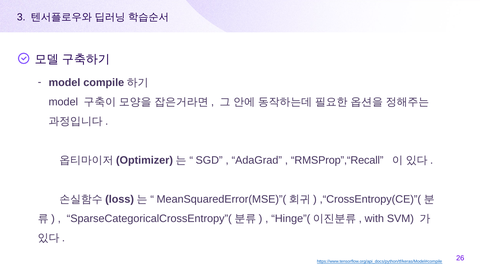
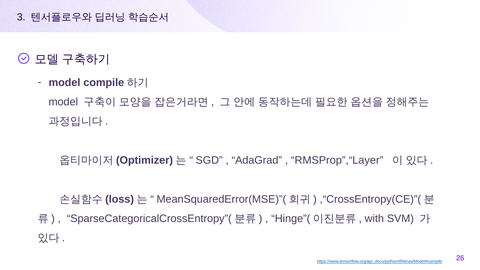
RMSProp”,“Recall: RMSProp”,“Recall -> RMSProp”,“Layer (337, 160)
